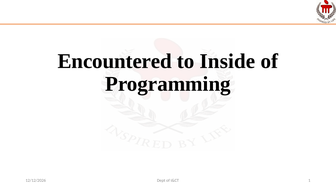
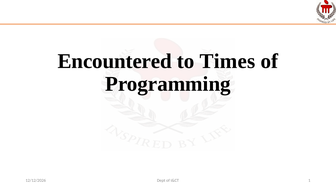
Inside: Inside -> Times (227, 61)
